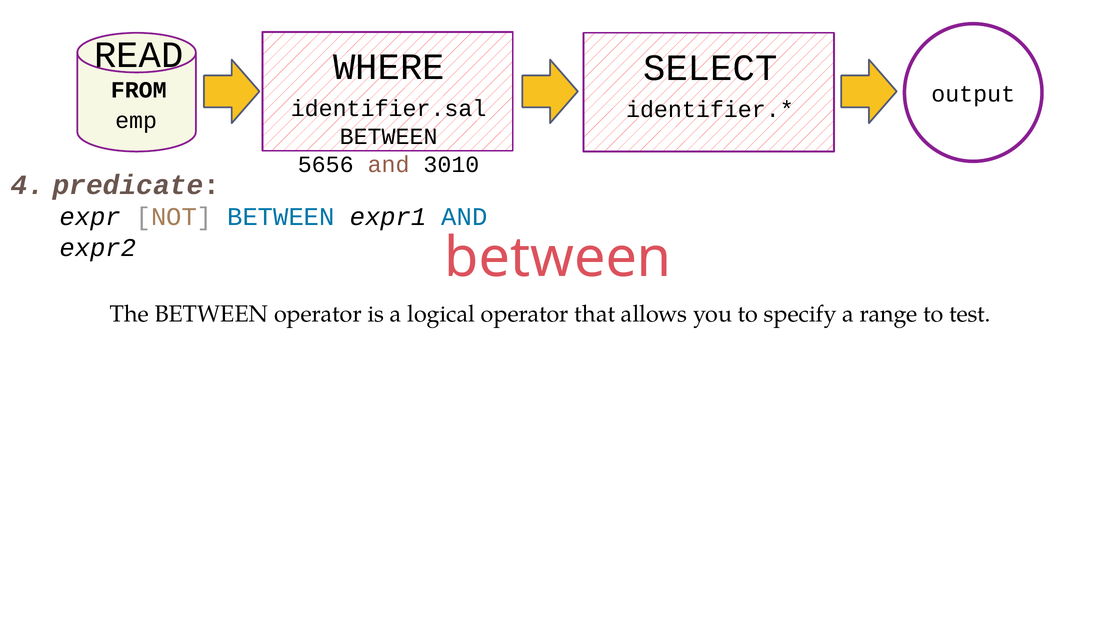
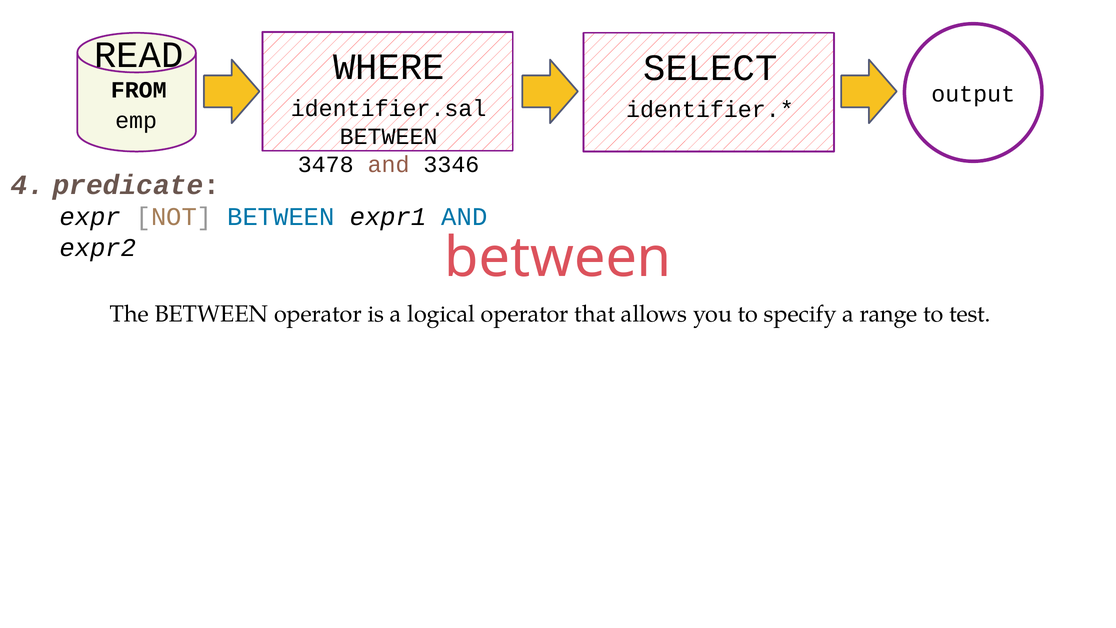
5656: 5656 -> 3478 (326, 165)
3010: 3010 -> 3346 (451, 165)
